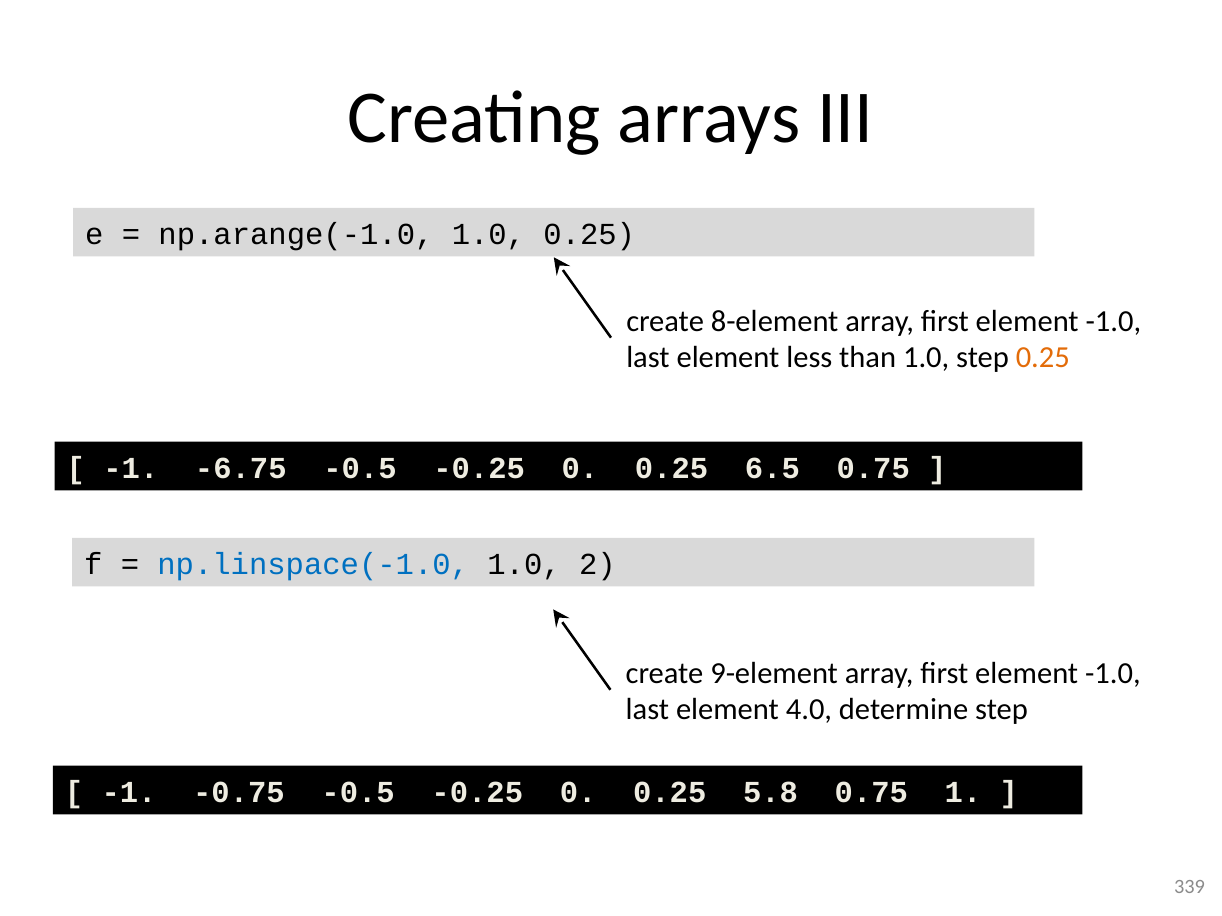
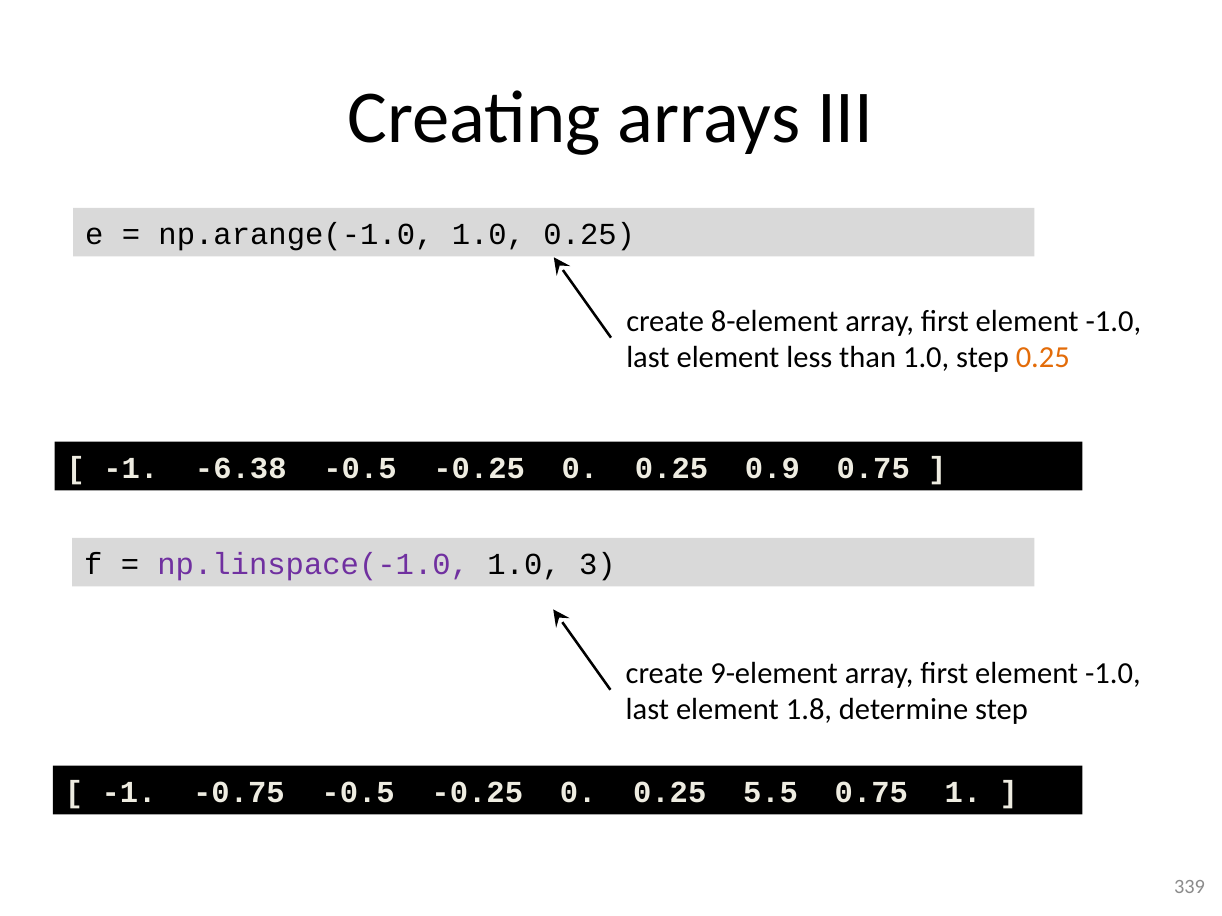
-6.75: -6.75 -> -6.38 (241, 468)
6.5: 6.5 -> 0.9 (772, 468)
np.linspace(-1.0 colour: blue -> purple (313, 565)
2: 2 -> 3 (597, 565)
4.0: 4.0 -> 1.8 (809, 710)
5.8: 5.8 -> 5.5 (771, 793)
